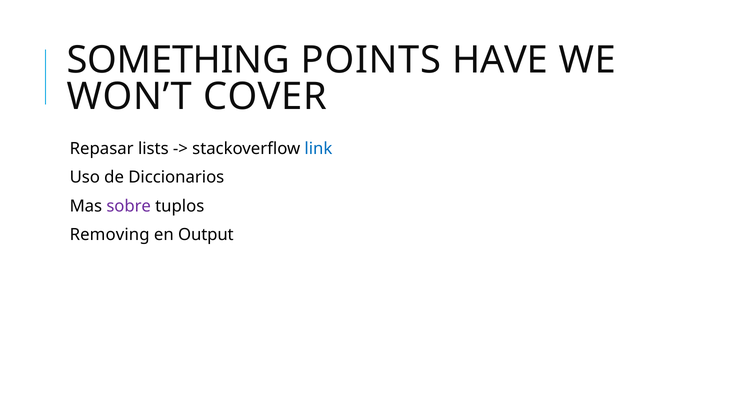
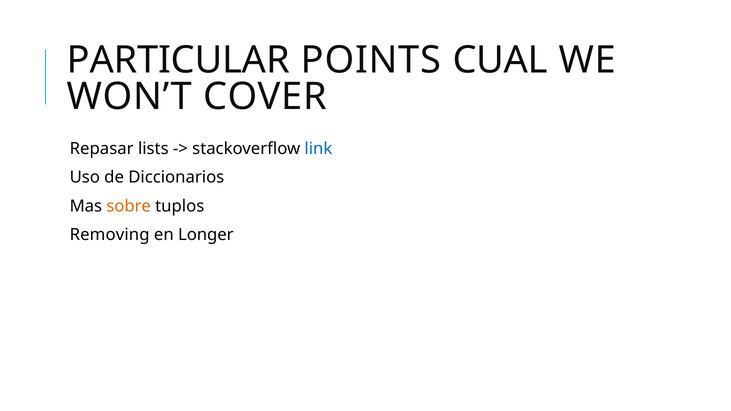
SOMETHING: SOMETHING -> PARTICULAR (178, 60)
HAVE: HAVE -> CUAL (500, 60)
sobre colour: purple -> orange (129, 206)
Output: Output -> Longer (206, 235)
